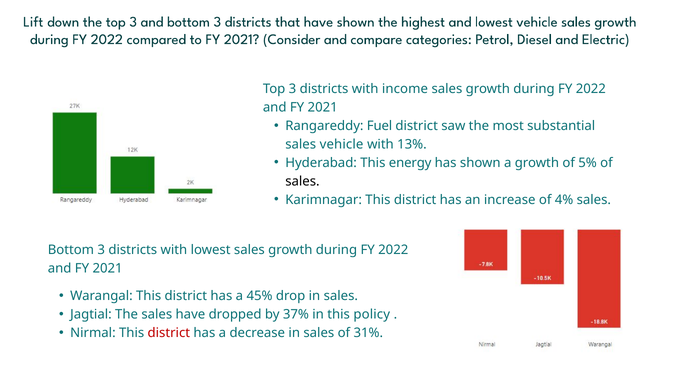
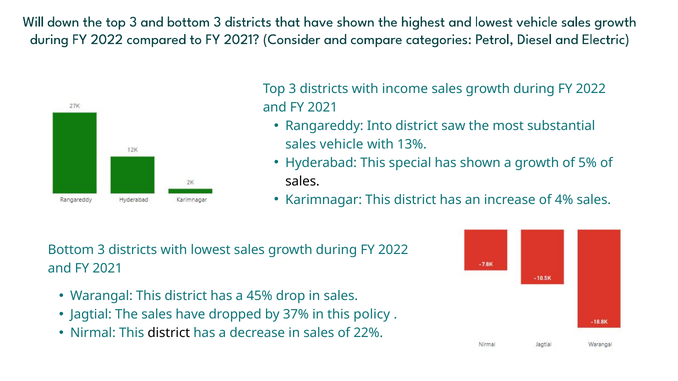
Lift: Lift -> Will (33, 22)
Fuel: Fuel -> Into (380, 126)
energy: energy -> special (410, 163)
district colour: red -> black (169, 333)
31%: 31% -> 22% (368, 333)
